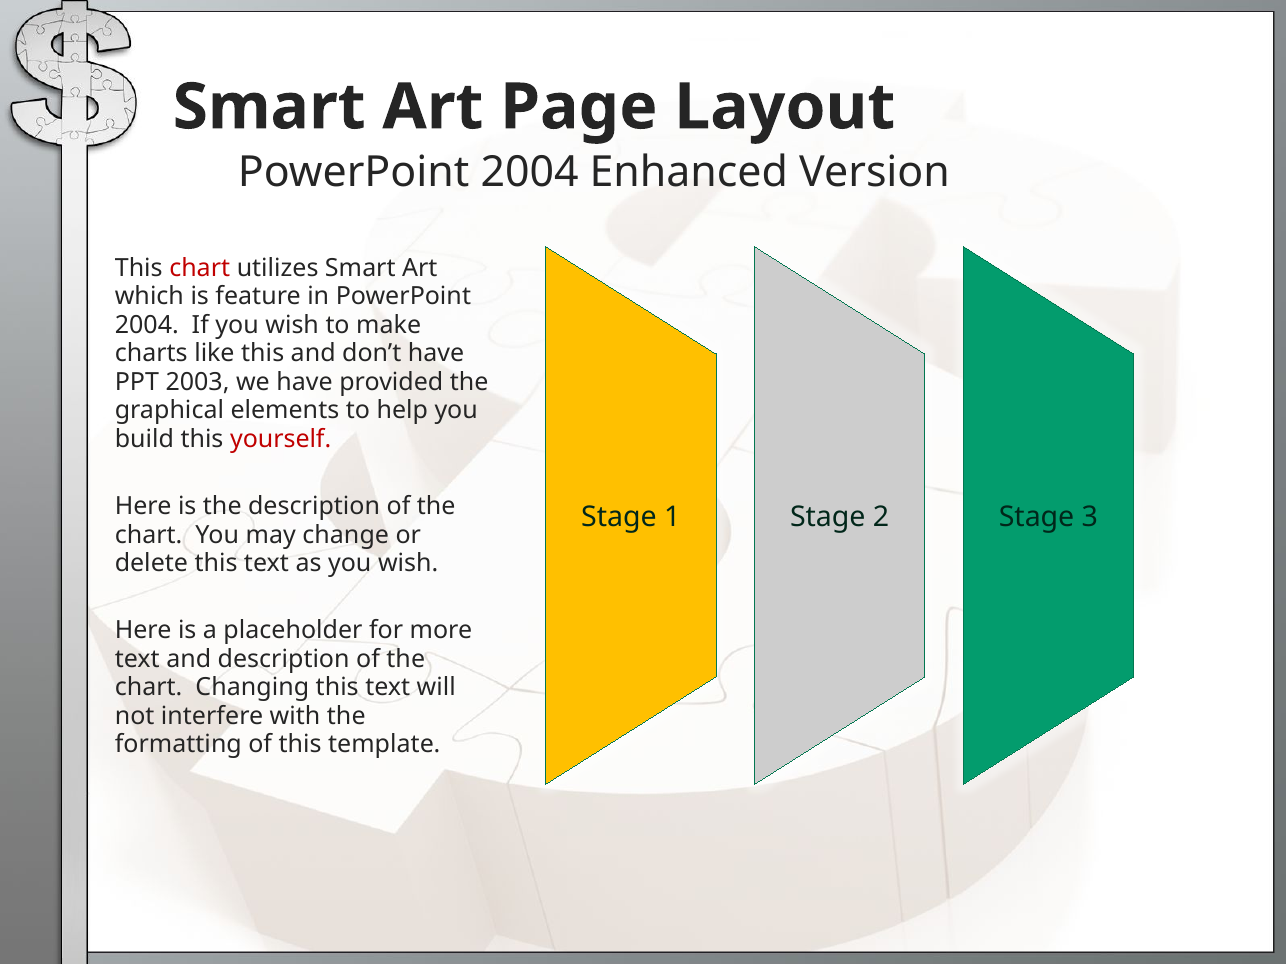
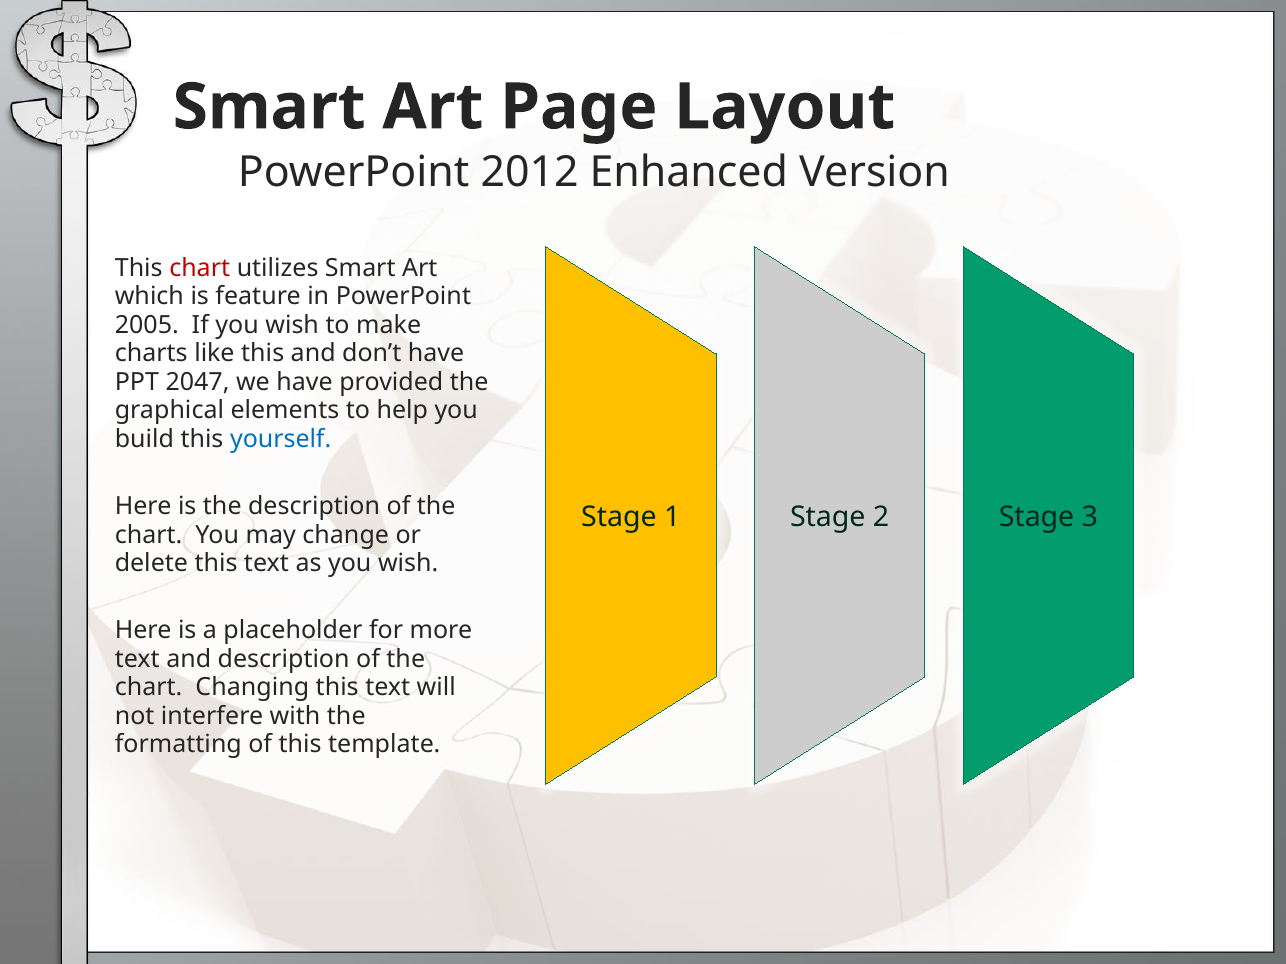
2004: 2004 -> 2012 (530, 172)
2004: 2004 -> 2005 (147, 325)
2003: 2003 -> 2047 (198, 382)
yourself colour: red -> blue (281, 440)
